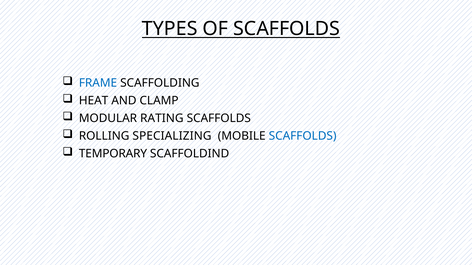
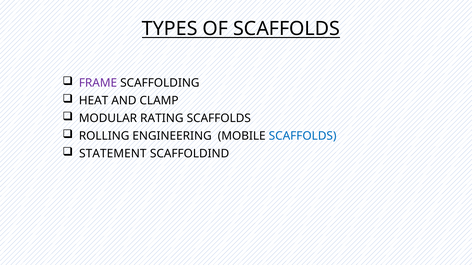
FRAME colour: blue -> purple (98, 83)
SPECIALIZING: SPECIALIZING -> ENGINEERING (172, 136)
TEMPORARY: TEMPORARY -> STATEMENT (113, 154)
